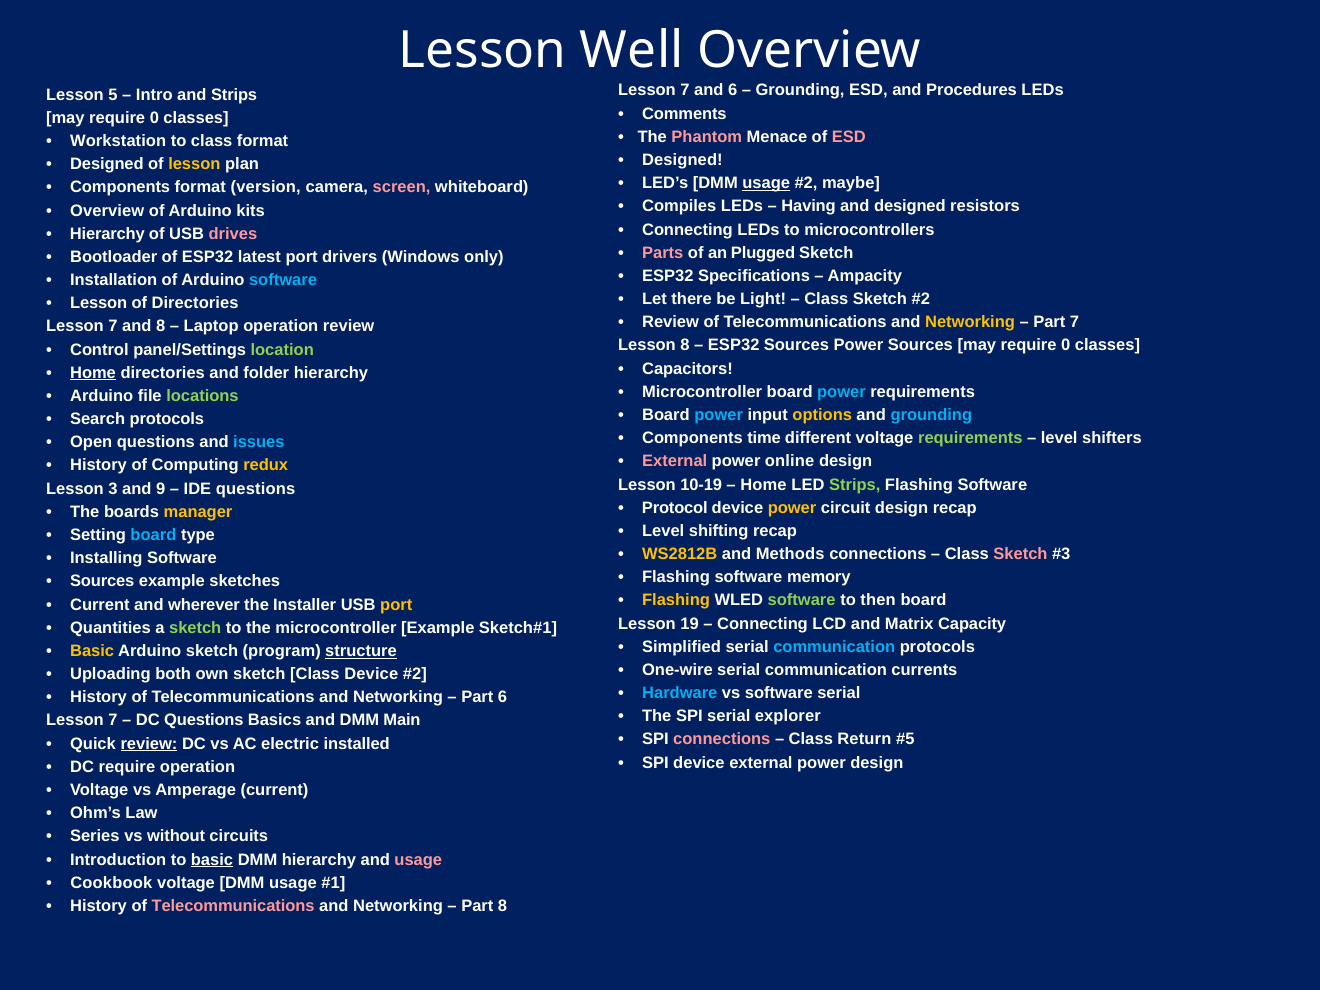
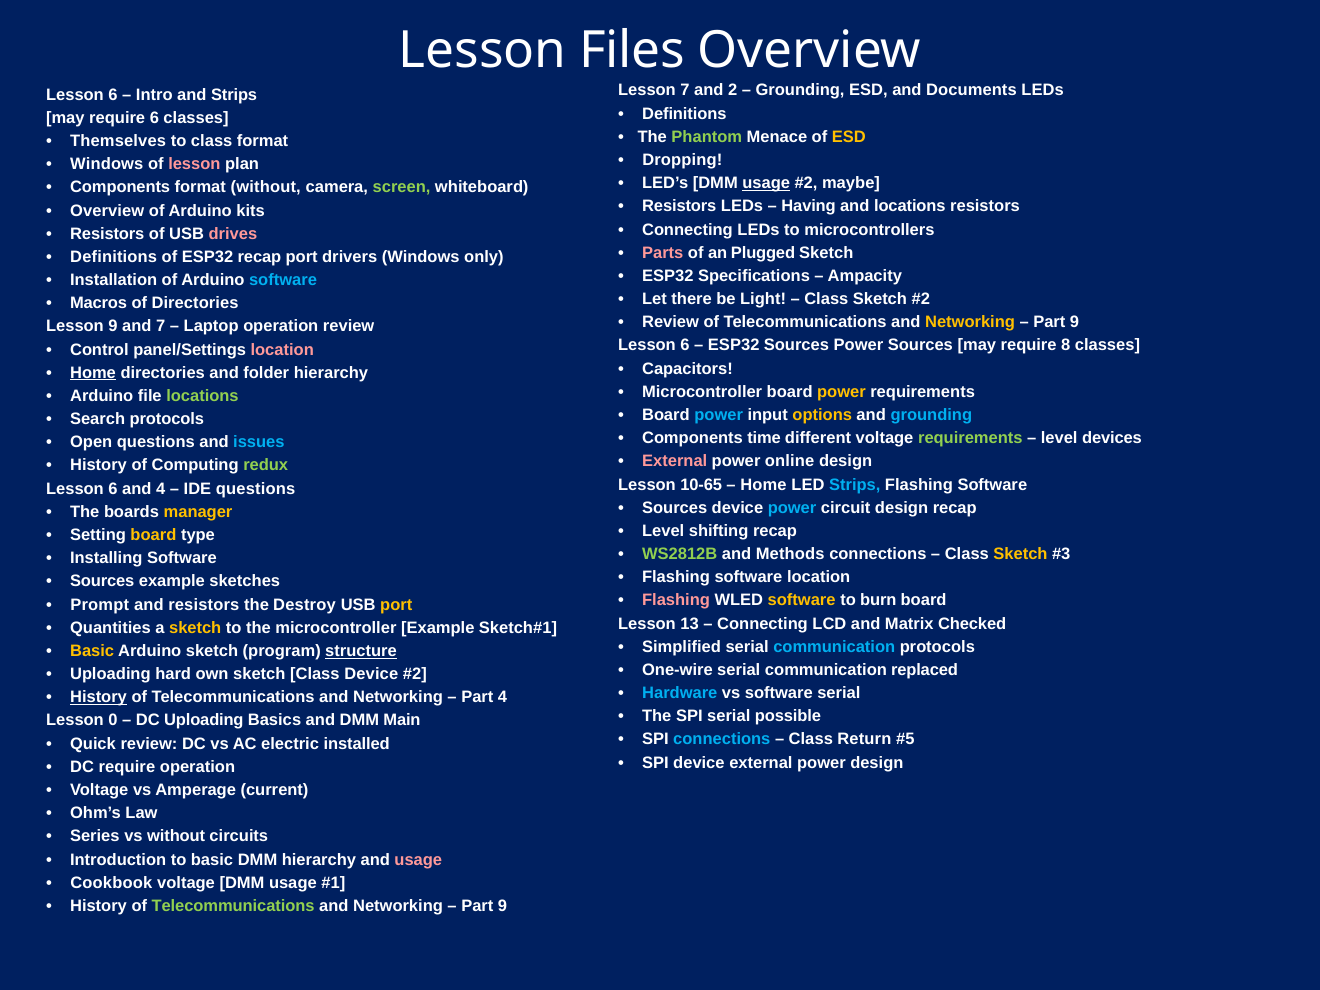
Well: Well -> Files (632, 51)
and 6: 6 -> 2 (733, 91)
Procedures: Procedures -> Documents (971, 91)
5: 5 -> 6 (113, 95)
Comments: Comments -> Definitions (684, 114)
0: 0 -> 6 (154, 118)
Phantom colour: pink -> light green (707, 137)
ESD colour: pink -> yellow (849, 137)
Workstation: Workstation -> Themselves (118, 141)
Designed: Designed -> Dropping (682, 160)
Designed: Designed -> Windows (107, 164)
lesson colour: yellow -> pink (194, 164)
format version: version -> without (266, 187)
screen colour: pink -> light green (402, 187)
Compiles: Compiles -> Resistors (679, 206)
and designed: designed -> locations (910, 206)
Hierarchy: Hierarchy -> Resistors (107, 234)
Bootloader: Bootloader -> Definitions (114, 257)
ESP32 latest: latest -> recap (259, 257)
Lesson: Lesson -> Macros (99, 303)
7: 7 -> 9 (1075, 322)
7: 7 -> 9 (113, 326)
and 8: 8 -> 7 (161, 326)
8: 8 -> 6 (685, 345)
Sources may require 0: 0 -> 8 (1066, 345)
location colour: light green -> pink (282, 350)
power colour: light blue -> yellow (841, 392)
shifters: shifters -> devices (1112, 438)
redux colour: yellow -> light green (266, 466)
10-19: 10-19 -> 10-65 (701, 485)
Strips colour: light green -> light blue (855, 485)
3: 3 -> 6 (113, 489)
and 9: 9 -> 4 (161, 489)
Protocol: Protocol -> Sources (675, 508)
power colour: yellow -> light blue (792, 508)
board colour: light blue -> yellow (153, 535)
WS2812B colour: yellow -> light green (680, 554)
Sketch colour: pink -> yellow (1020, 554)
software memory: memory -> location (819, 577)
Flashing colour: yellow -> pink (676, 600)
software colour: light green -> yellow (802, 600)
then: then -> burn (878, 600)
Current: Current -> Prompt (100, 605)
and wherever: wherever -> resistors (204, 605)
Installer: Installer -> Destroy (304, 605)
19: 19 -> 13 (690, 624)
Capacity: Capacity -> Checked (972, 624)
sketch colour: light green -> yellow (195, 628)
currents: currents -> replaced (925, 670)
both: both -> hard (173, 674)
History underline: none -> present (99, 697)
Part 6: 6 -> 4 (502, 697)
explorer: explorer -> possible (788, 716)
7: 7 -> 0 (113, 720)
DC Questions: Questions -> Uploading (204, 720)
connections colour: pink -> light blue (722, 740)
review underline: present -> none (149, 744)
basic underline: present -> none (212, 860)
Telecommunications colour: pink -> light green (233, 906)
8: 8 -> 9 (502, 906)
